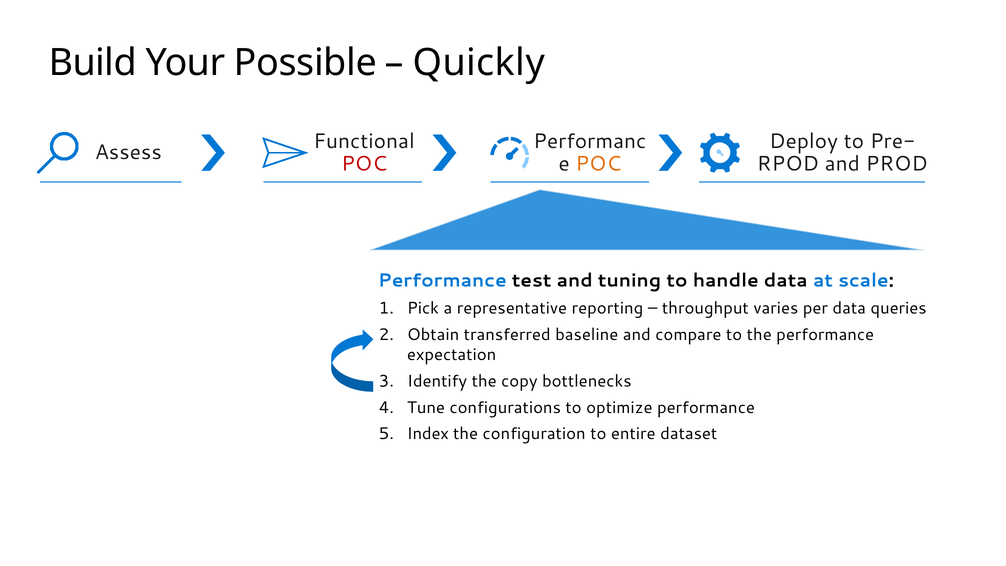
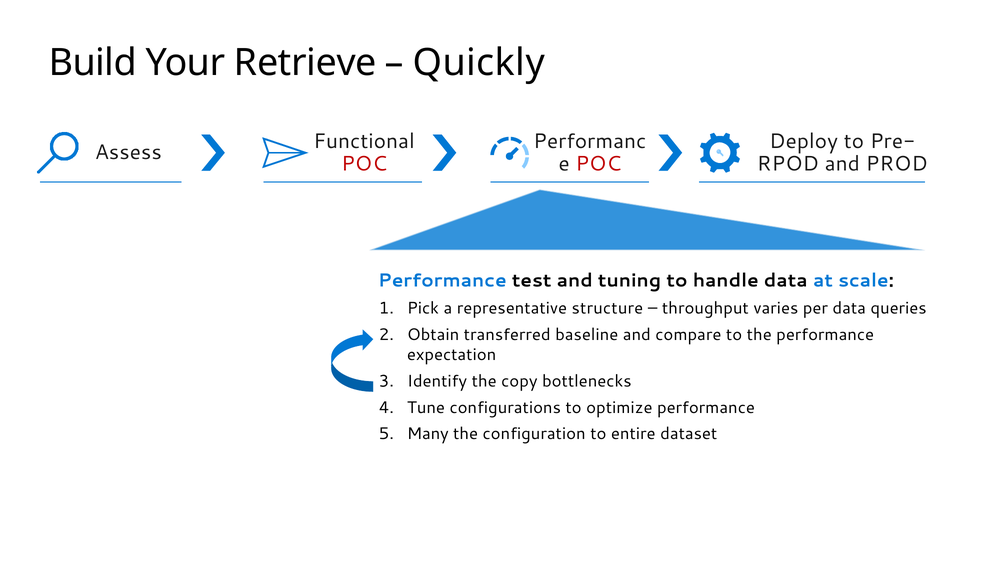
Possible: Possible -> Retrieve (305, 63)
POC colour: orange -> red (598, 164)
reporting: reporting -> structure (607, 308)
Index: Index -> Many (428, 434)
